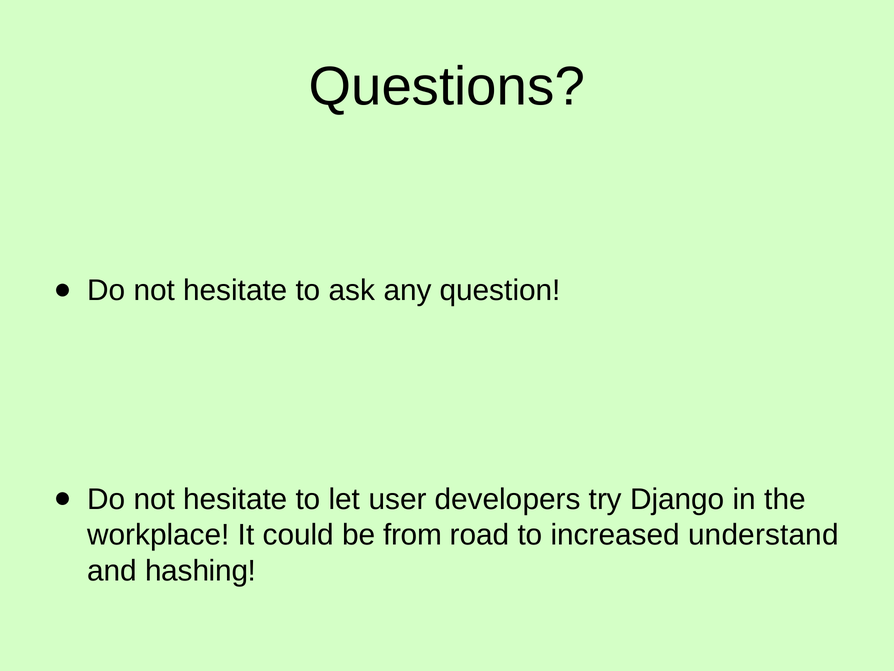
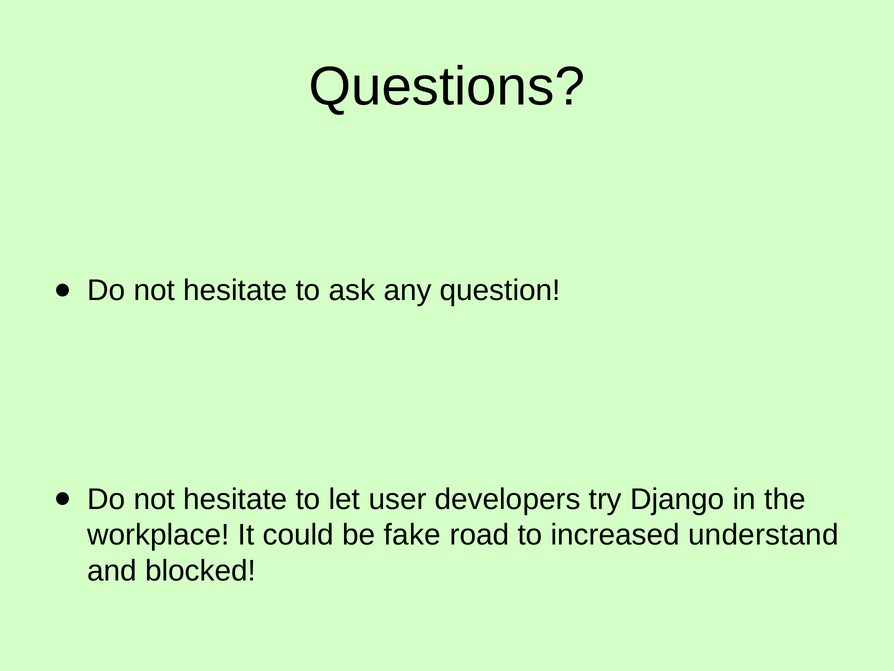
from: from -> fake (412, 535)
hashing: hashing -> blocked (201, 570)
